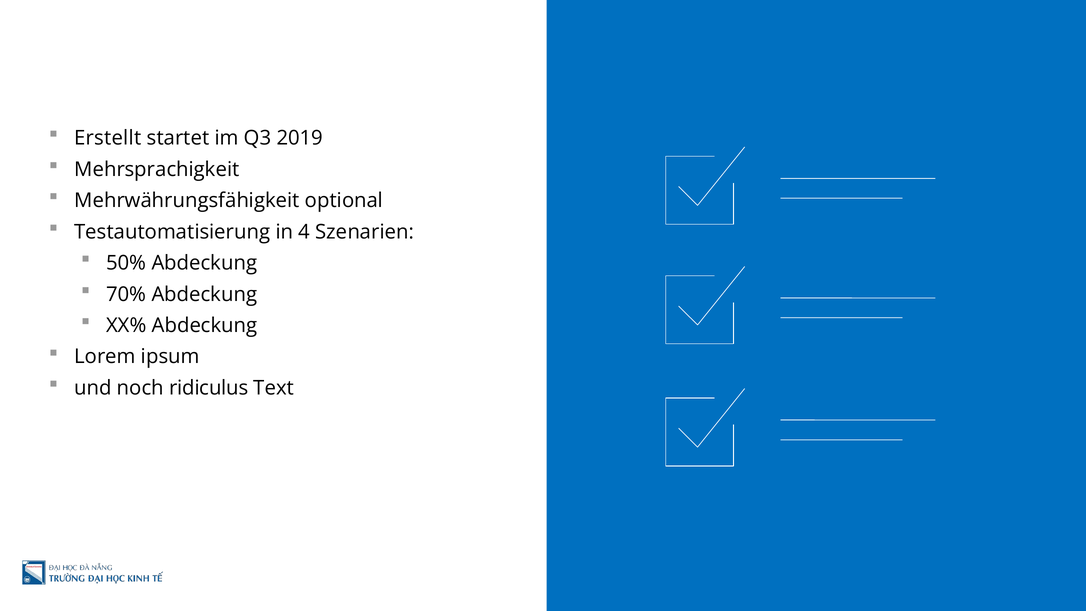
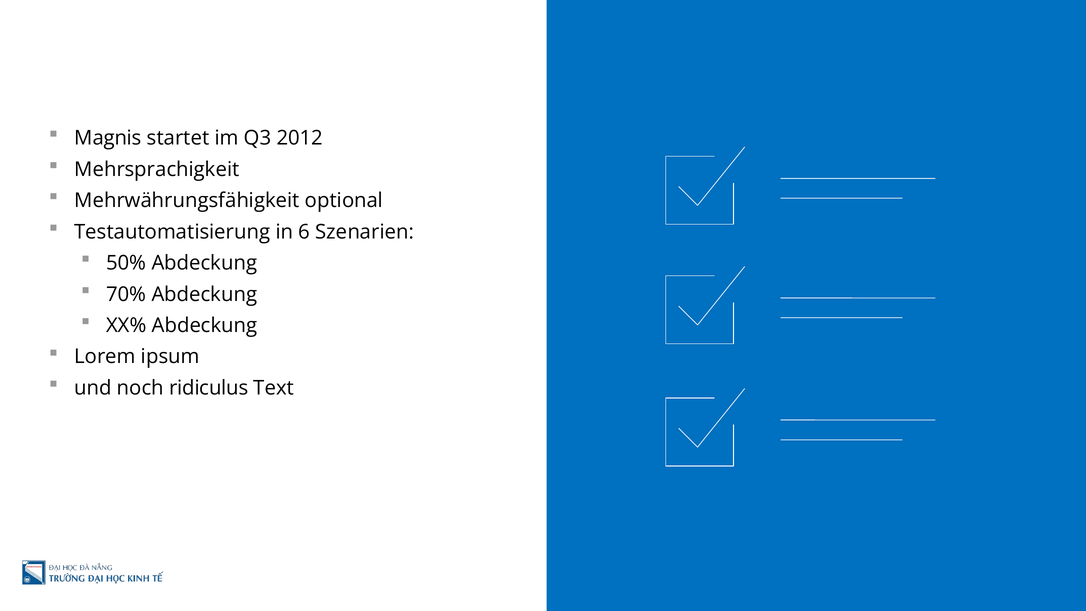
Erstellt: Erstellt -> Magnis (108, 138)
2019: 2019 -> 2012 (300, 138)
4: 4 -> 6 (304, 232)
